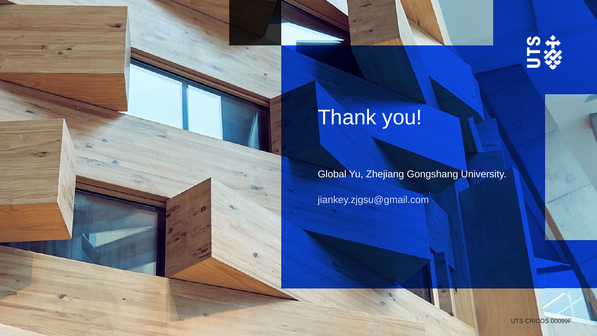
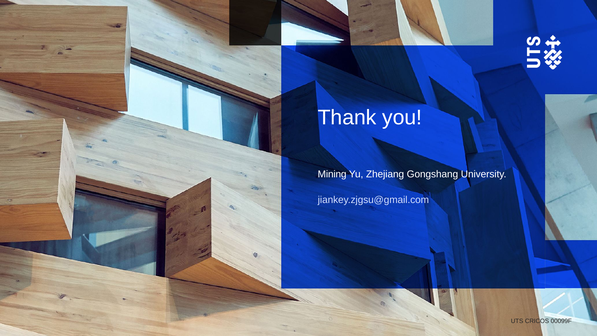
Global: Global -> Mining (332, 174)
